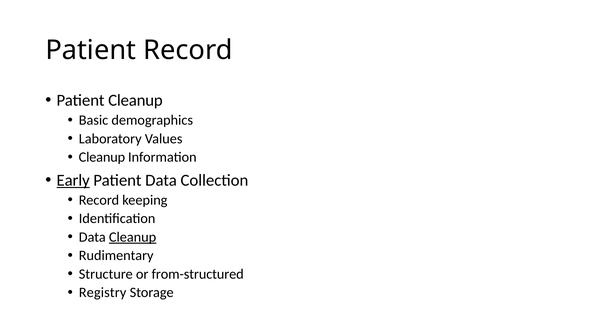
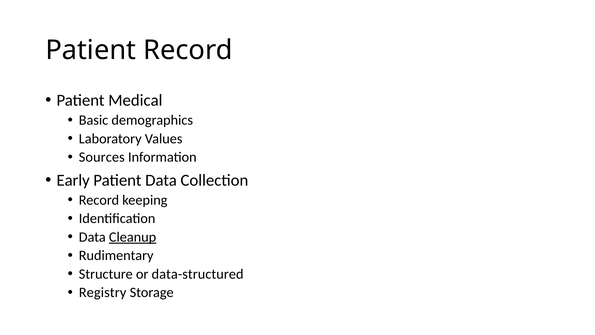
Patient Cleanup: Cleanup -> Medical (135, 100)
Cleanup: Cleanup -> Sources (102, 157)
Early underline: present -> none (73, 180)
from-structured: from-structured -> data-structured (198, 274)
